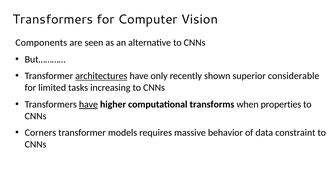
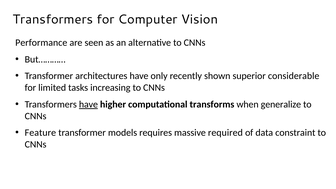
Components: Components -> Performance (41, 43)
architectures underline: present -> none (101, 76)
properties: properties -> generalize (281, 104)
Corners: Corners -> Feature (40, 133)
behavior: behavior -> required (225, 133)
